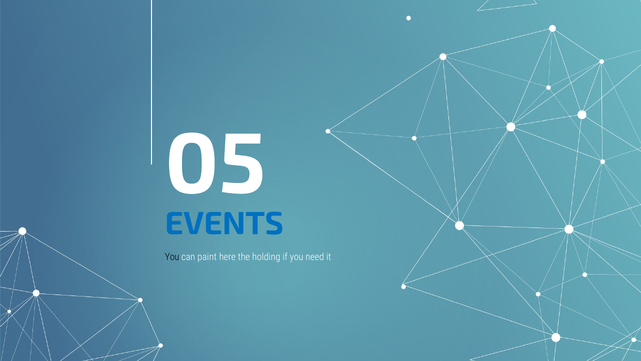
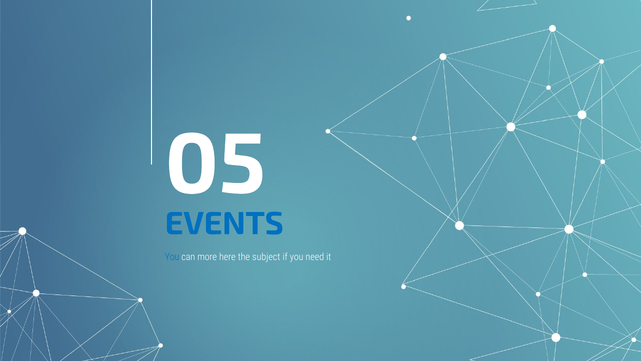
You colour: black -> blue (172, 257)
paint: paint -> more (207, 257)
holding: holding -> subject (266, 257)
